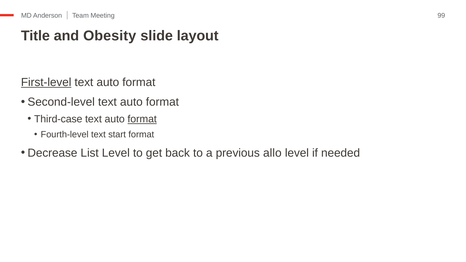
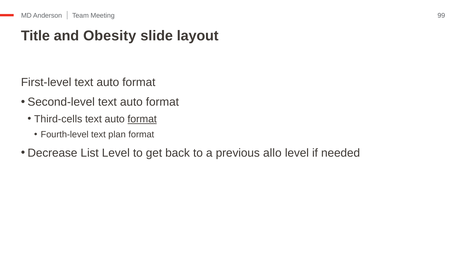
First-level underline: present -> none (46, 82)
Third-case: Third-case -> Third-cells (58, 119)
start: start -> plan (117, 135)
